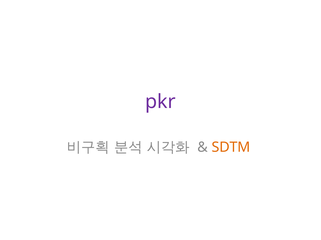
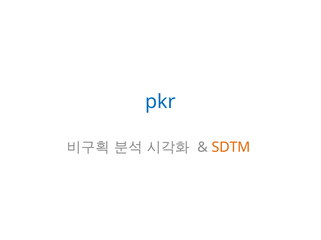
pkr colour: purple -> blue (160, 102)
